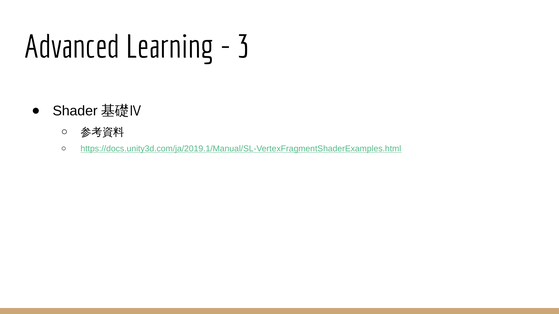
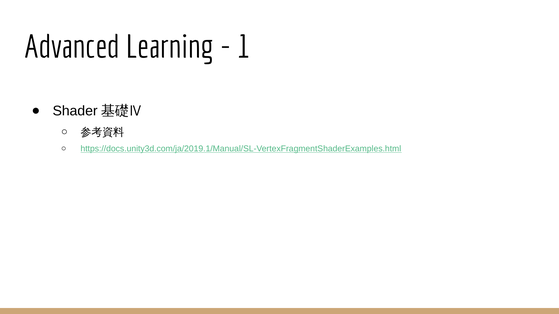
3: 3 -> 1 (244, 47)
